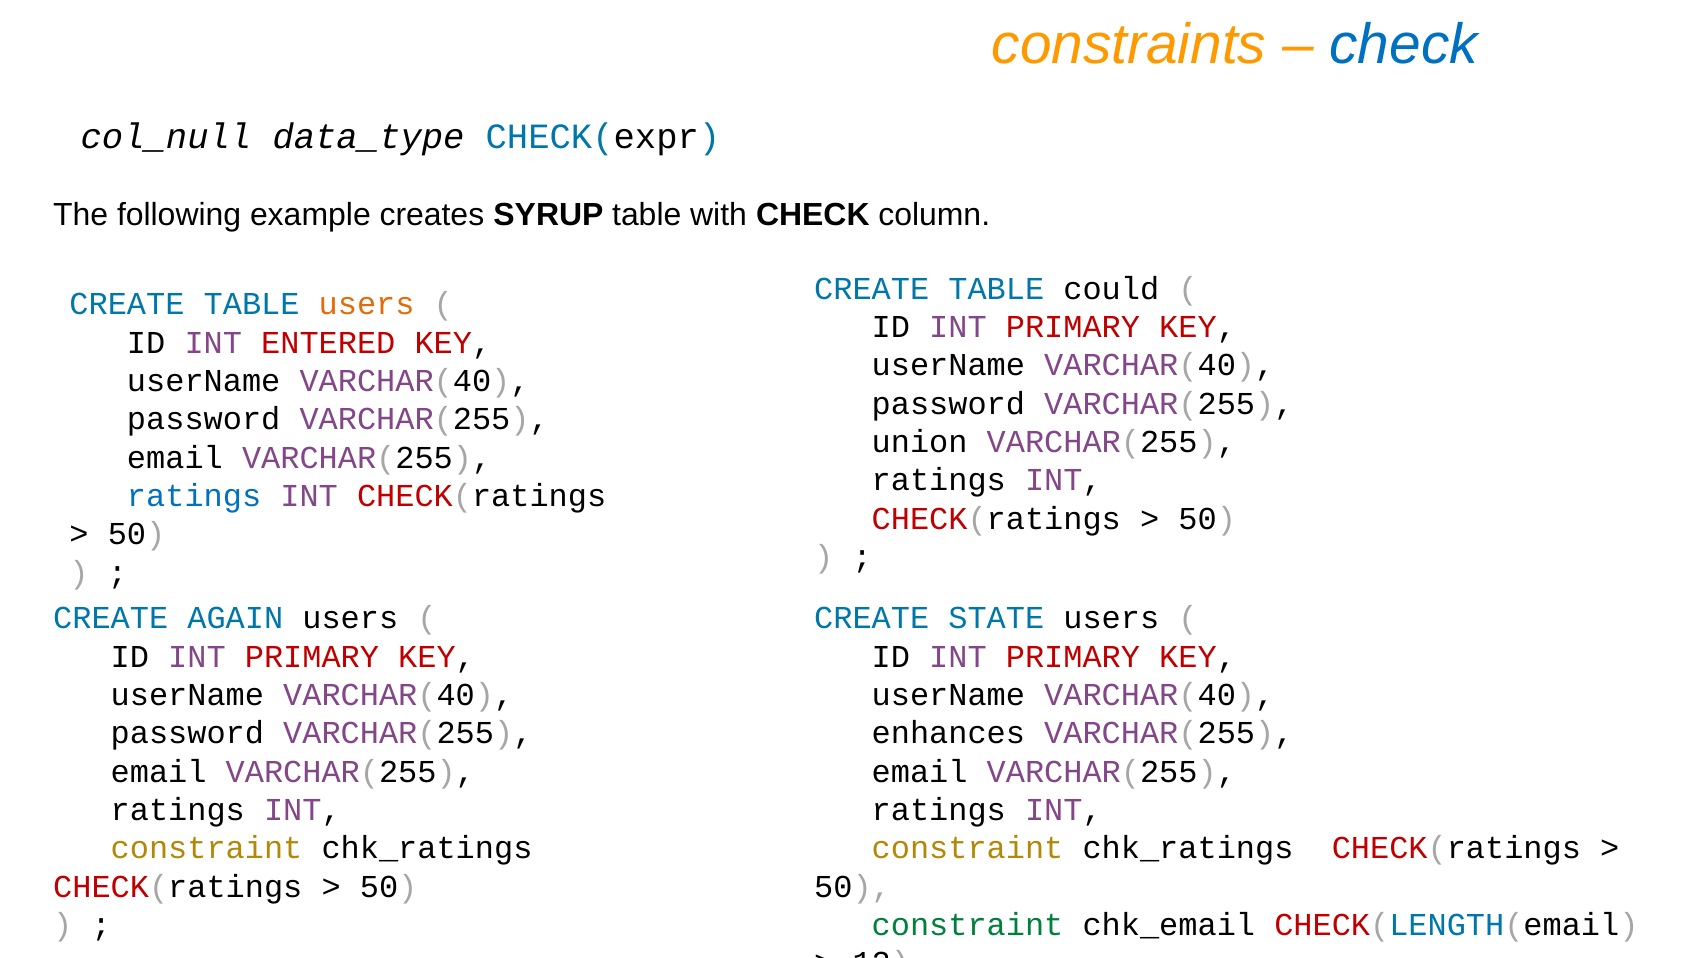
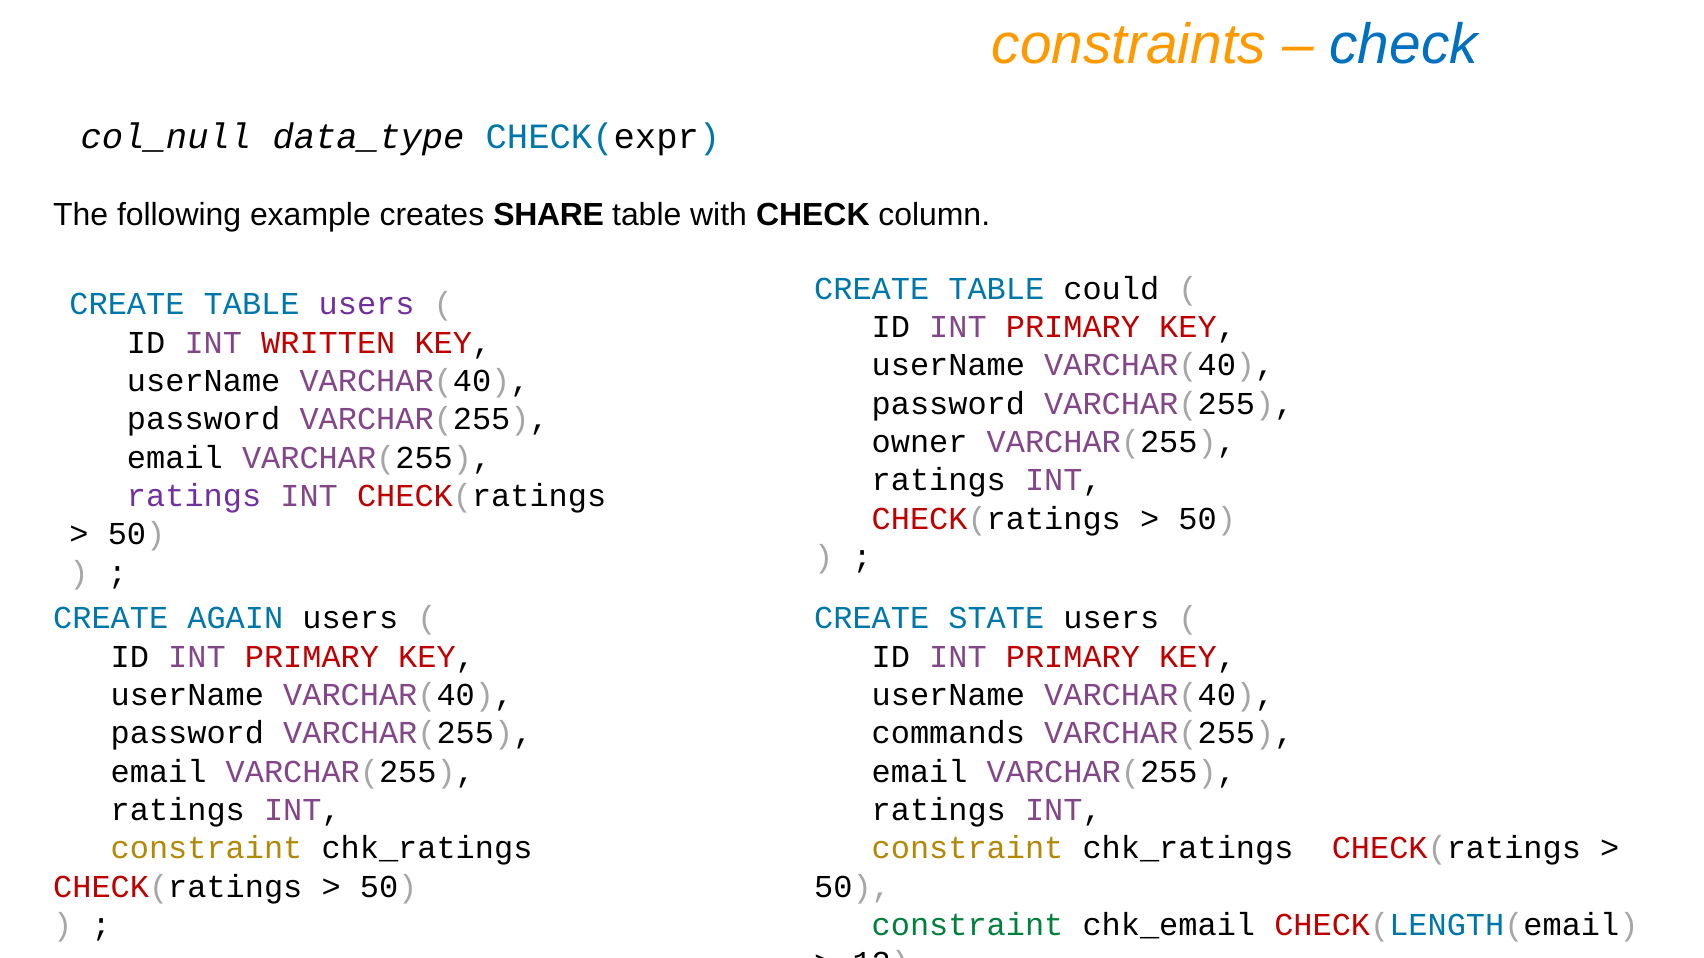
SYRUP: SYRUP -> SHARE (549, 215)
users colour: orange -> purple (367, 304)
ENTERED: ENTERED -> WRITTEN (328, 343)
union: union -> owner (920, 442)
ratings colour: blue -> purple (194, 496)
enhances: enhances -> commands (948, 734)
